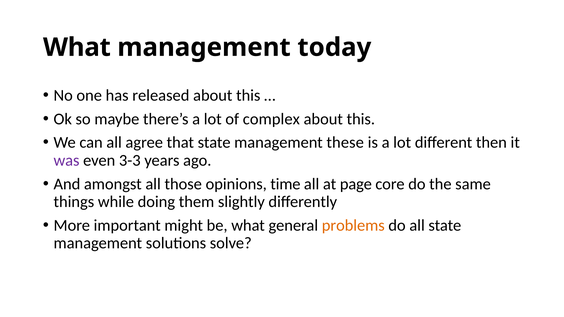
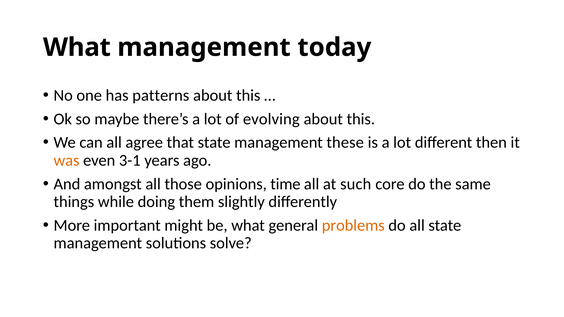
released: released -> patterns (161, 95)
complex: complex -> evolving (271, 119)
was colour: purple -> orange (67, 160)
3-3: 3-3 -> 3-1 (130, 160)
page: page -> such (356, 184)
